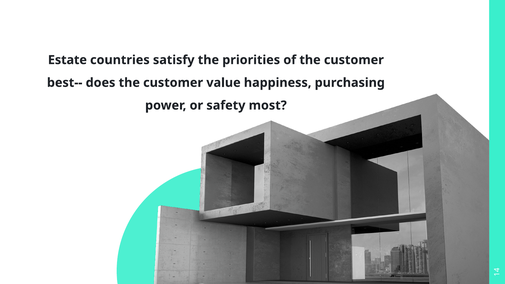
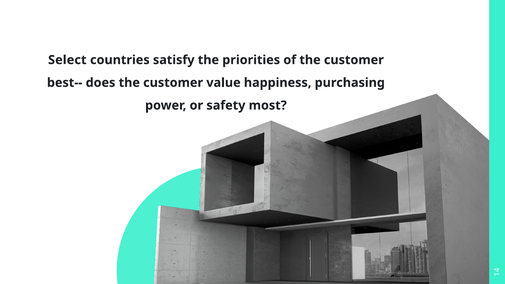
Estate: Estate -> Select (67, 60)
